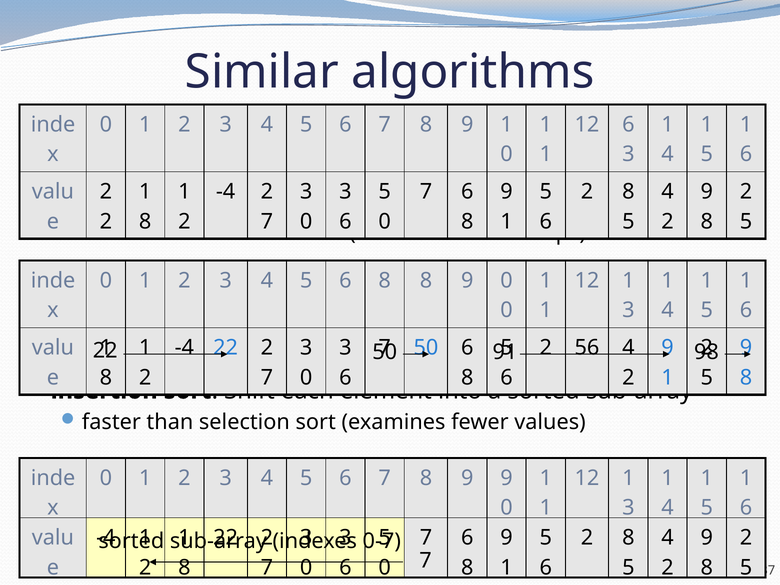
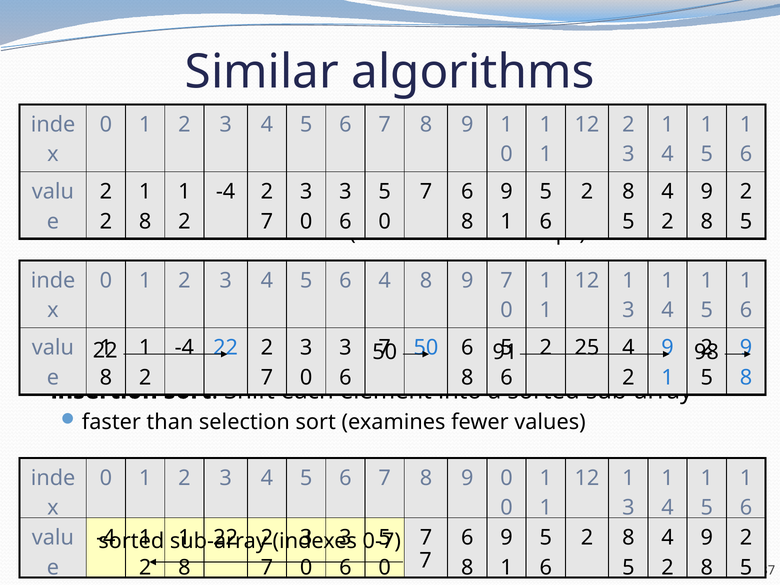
12 6: 6 -> 2 (628, 125)
5 6 8: 8 -> 4 (385, 281)
8 9 0: 0 -> 7 (507, 281)
56: 56 -> 25 (587, 348)
9 9: 9 -> 0 (507, 478)
